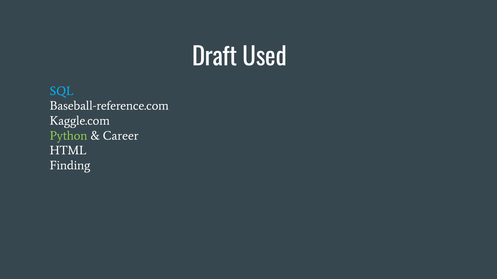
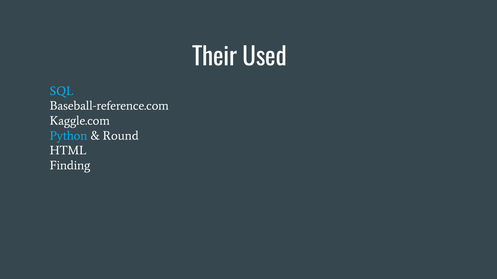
Draft: Draft -> Their (215, 58)
Python colour: light green -> light blue (69, 136)
Career: Career -> Round (121, 136)
